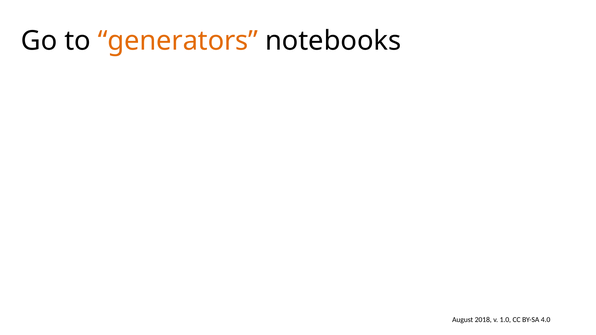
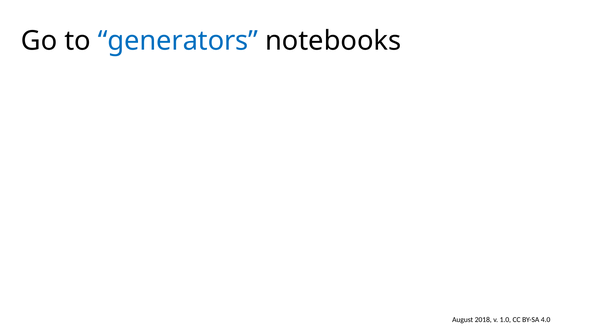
generators colour: orange -> blue (178, 41)
